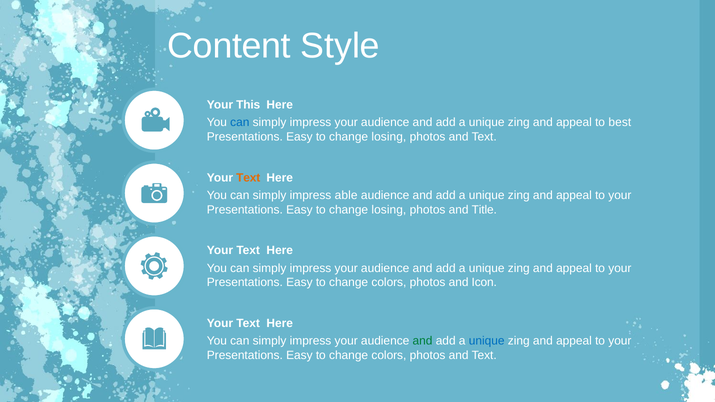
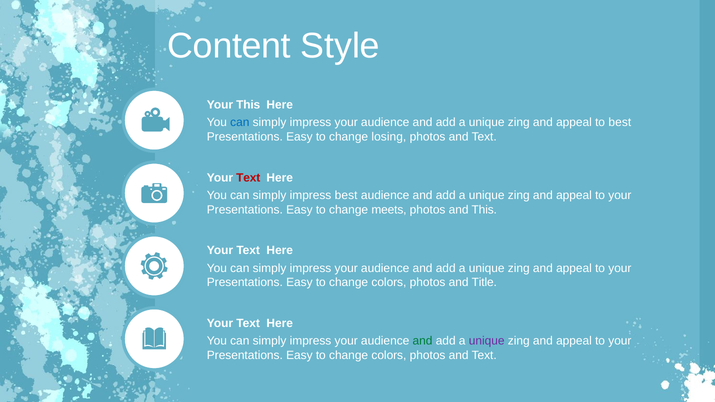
Text colour: orange -> red (248, 178)
impress able: able -> best (346, 195)
losing: losing -> meets (389, 210)
and Title: Title -> This (484, 210)
Icon: Icon -> Title (484, 283)
unique colour: blue -> purple (487, 341)
